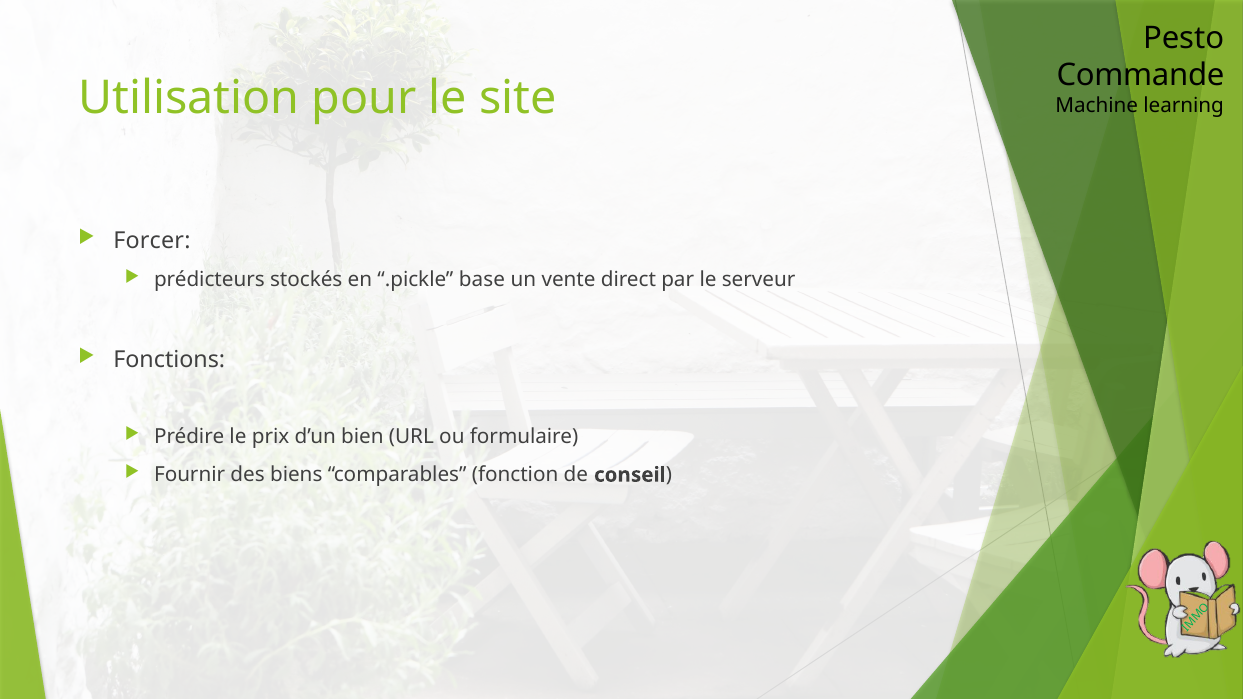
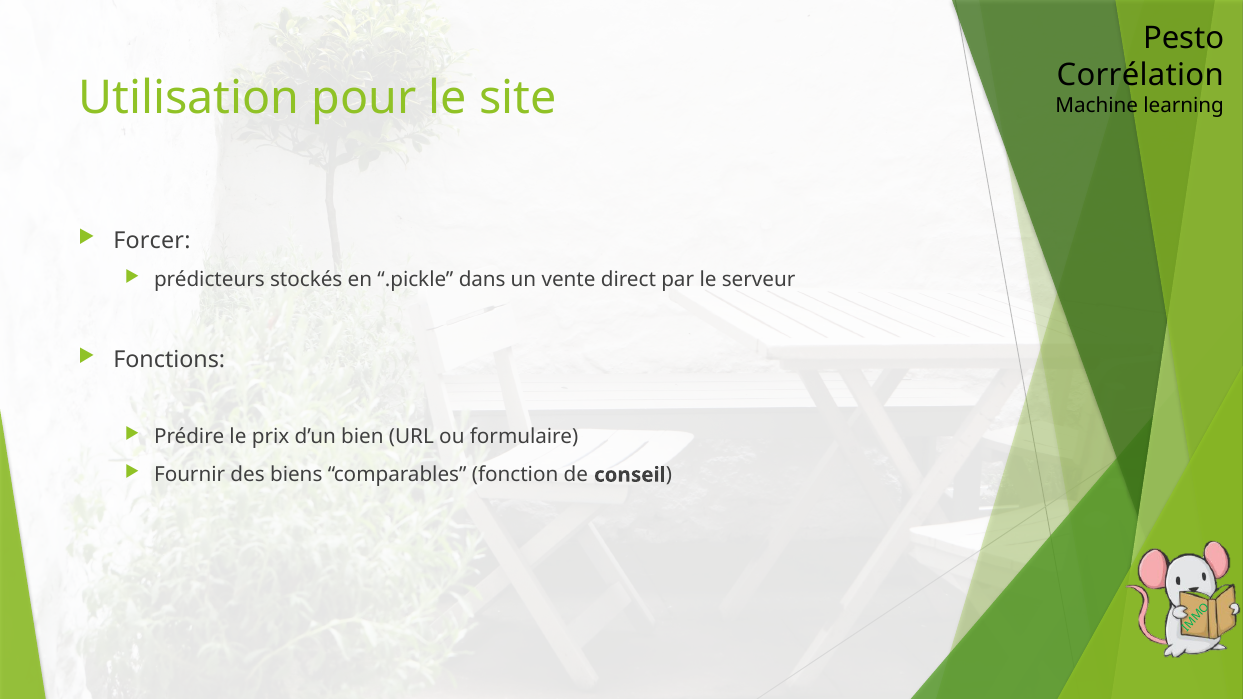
Commande: Commande -> Corrélation (1140, 75)
base: base -> dans (482, 280)
